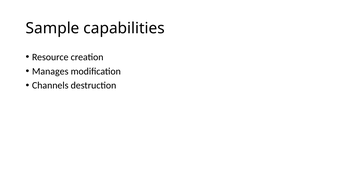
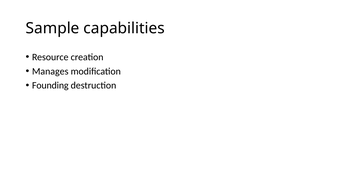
Channels: Channels -> Founding (50, 85)
